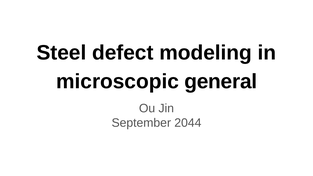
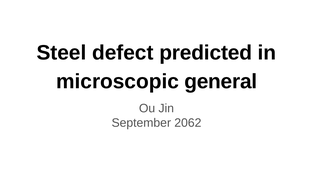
modeling: modeling -> predicted (206, 53)
2044: 2044 -> 2062 (188, 123)
